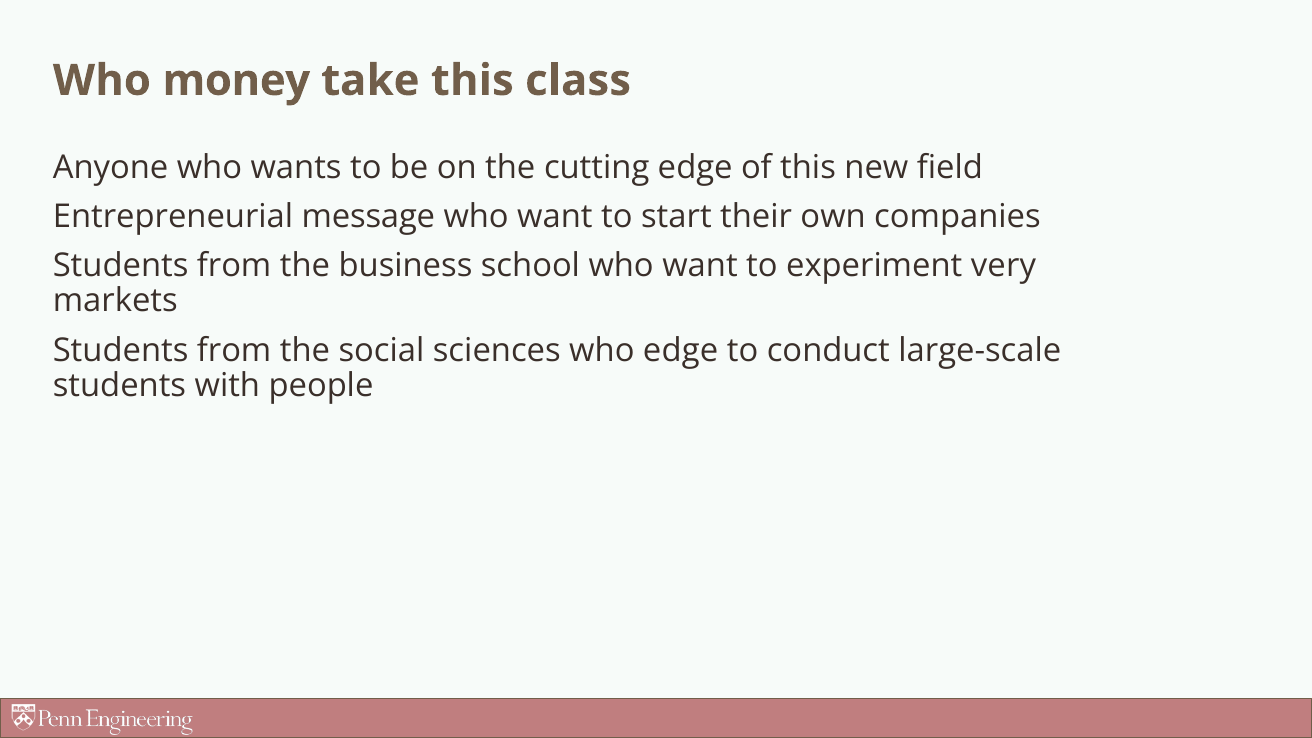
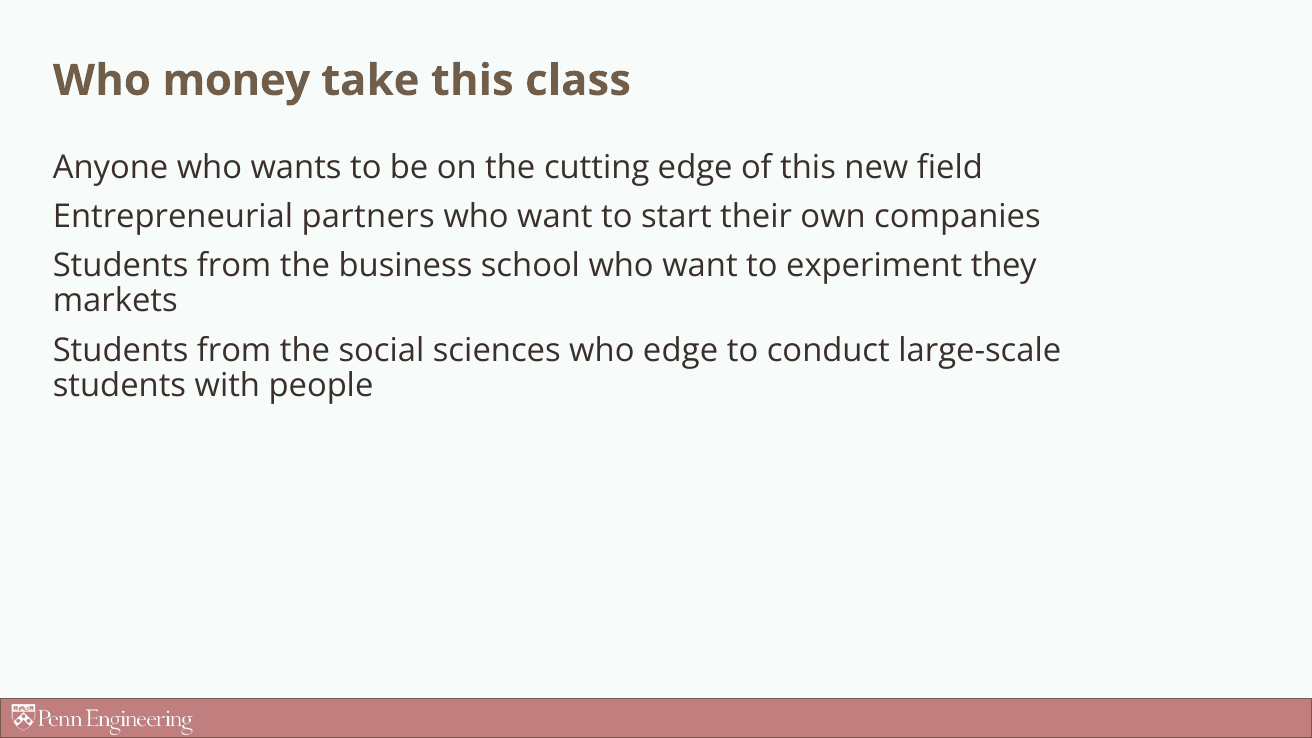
message: message -> partners (368, 217)
very: very -> they (1004, 266)
